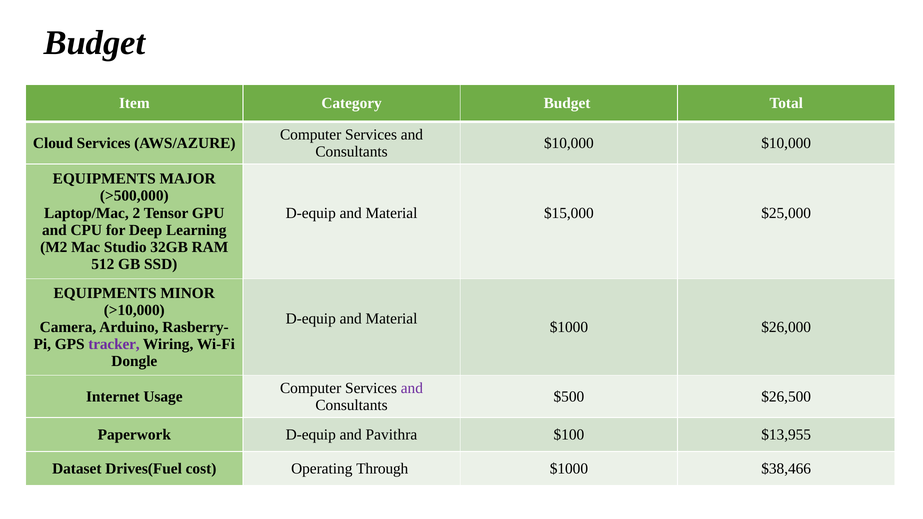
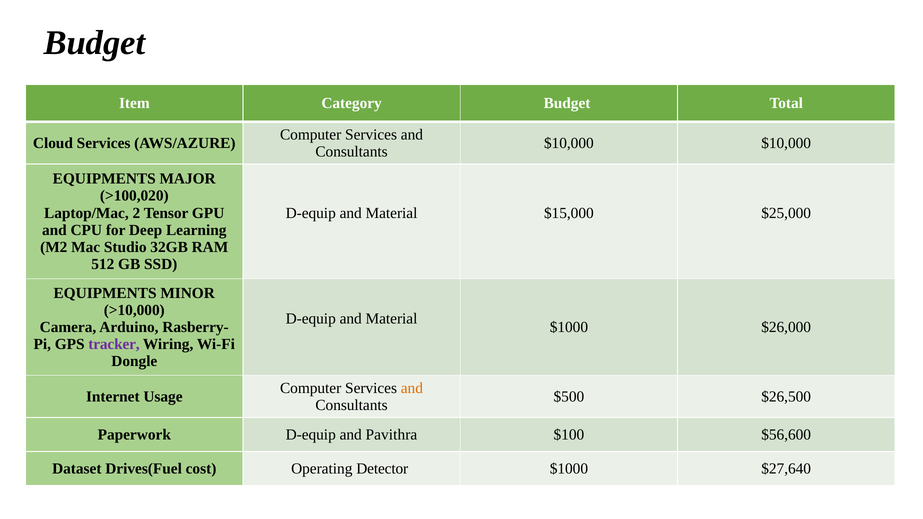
>500,000: >500,000 -> >100,020 (134, 196)
and colour: purple -> orange (412, 388)
$13,955: $13,955 -> $56,600 (786, 435)
Through: Through -> Detector (382, 469)
$38,466: $38,466 -> $27,640 (786, 469)
